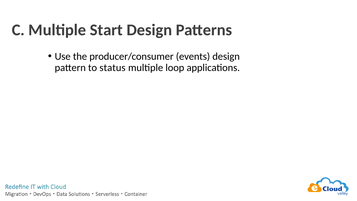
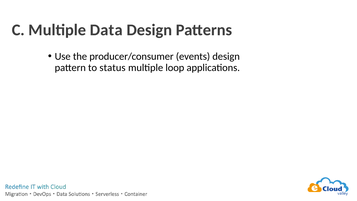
Start: Start -> Data (106, 30)
